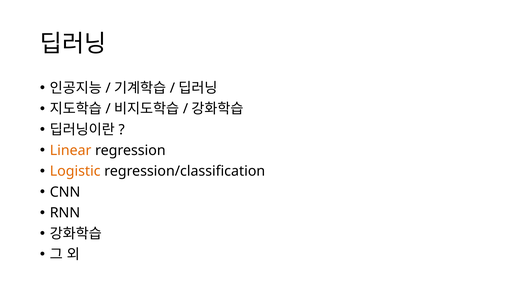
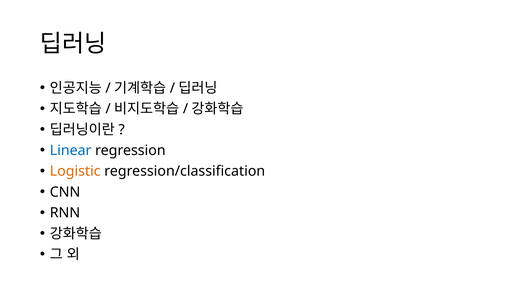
Linear colour: orange -> blue (71, 150)
